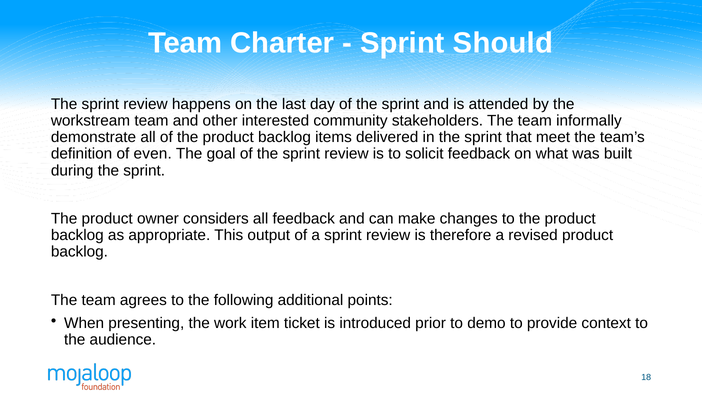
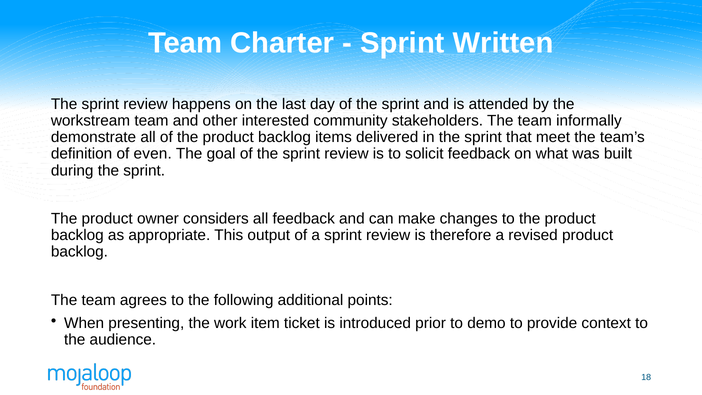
Should: Should -> Written (503, 43)
